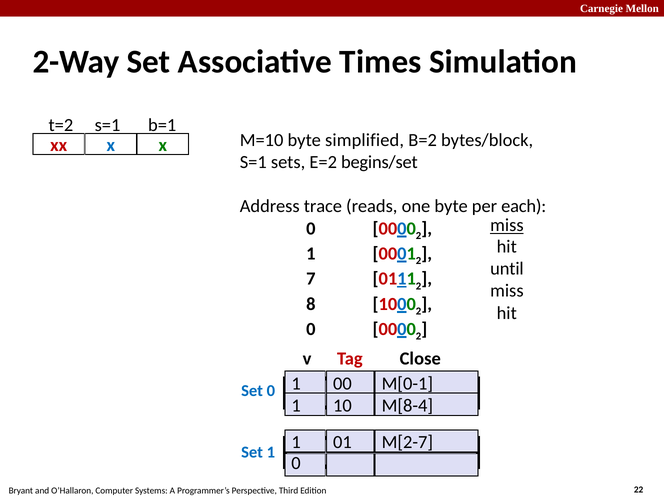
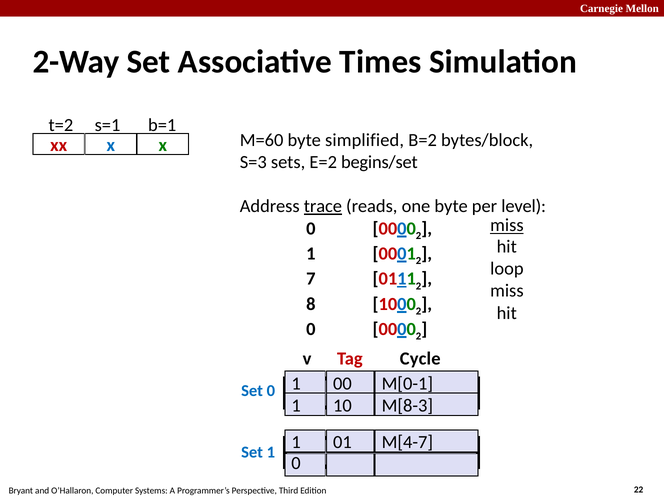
M=10: M=10 -> M=60 (262, 140)
S=1: S=1 -> S=3 (253, 162)
trace underline: none -> present (323, 206)
each: each -> level (524, 206)
until: until -> loop (507, 269)
Close: Close -> Cycle (420, 359)
M[8-4: M[8-4 -> M[8-3 (407, 406)
M[2-7: M[2-7 -> M[4-7 (407, 442)
